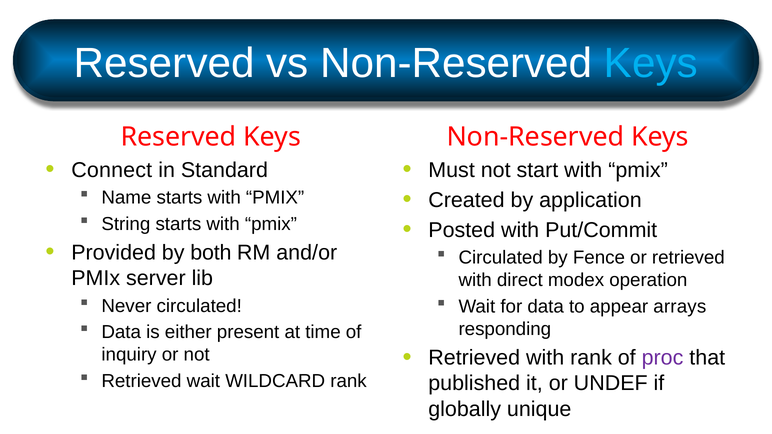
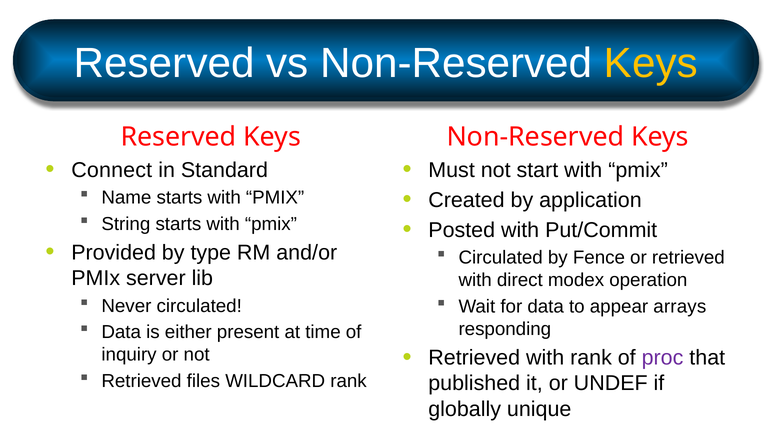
Keys colour: light blue -> yellow (651, 63)
both: both -> type (211, 253)
Retrieved wait: wait -> files (203, 381)
